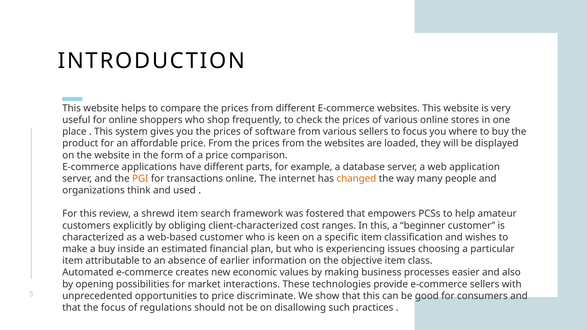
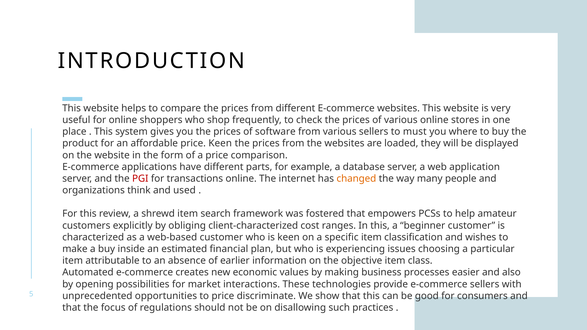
to focus: focus -> must (415, 132)
price From: From -> Keen (220, 143)
PGI colour: orange -> red (140, 179)
